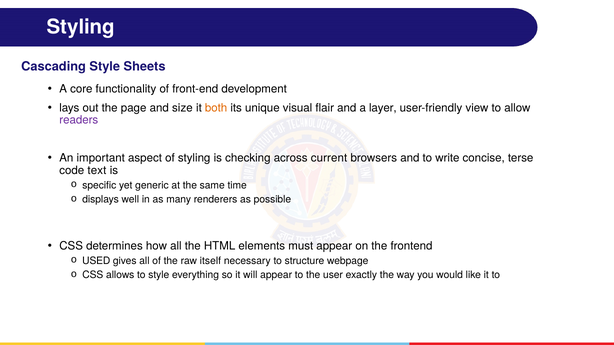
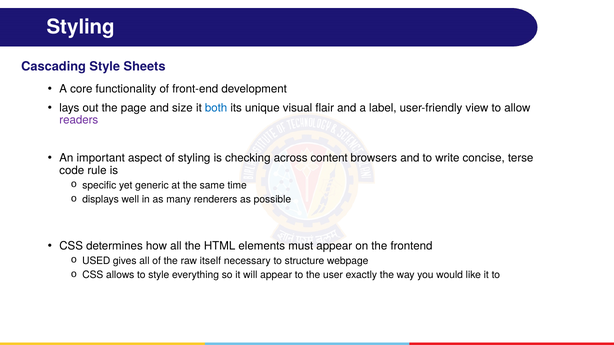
both colour: orange -> blue (216, 108)
layer: layer -> label (383, 108)
current: current -> content (329, 158)
text: text -> rule (97, 170)
